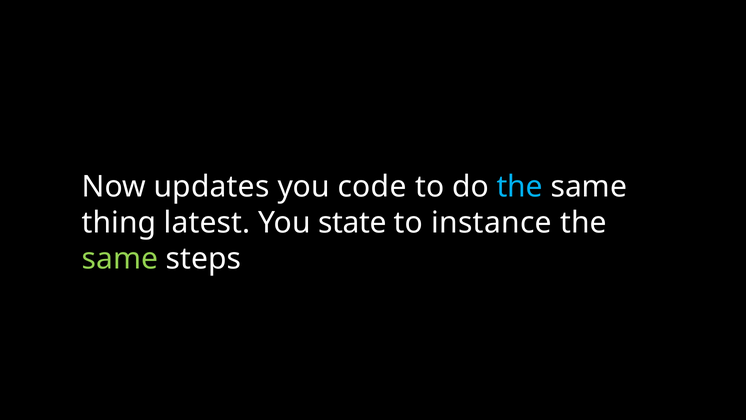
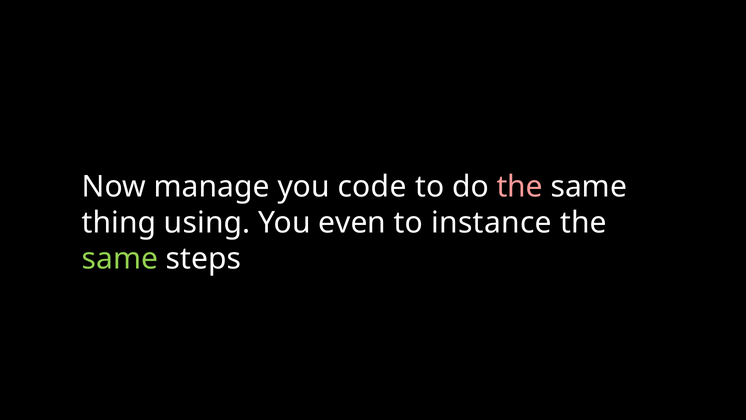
updates: updates -> manage (212, 187)
the colour: light blue -> pink (520, 187)
latest: latest -> using (207, 223)
state: state -> even (352, 223)
